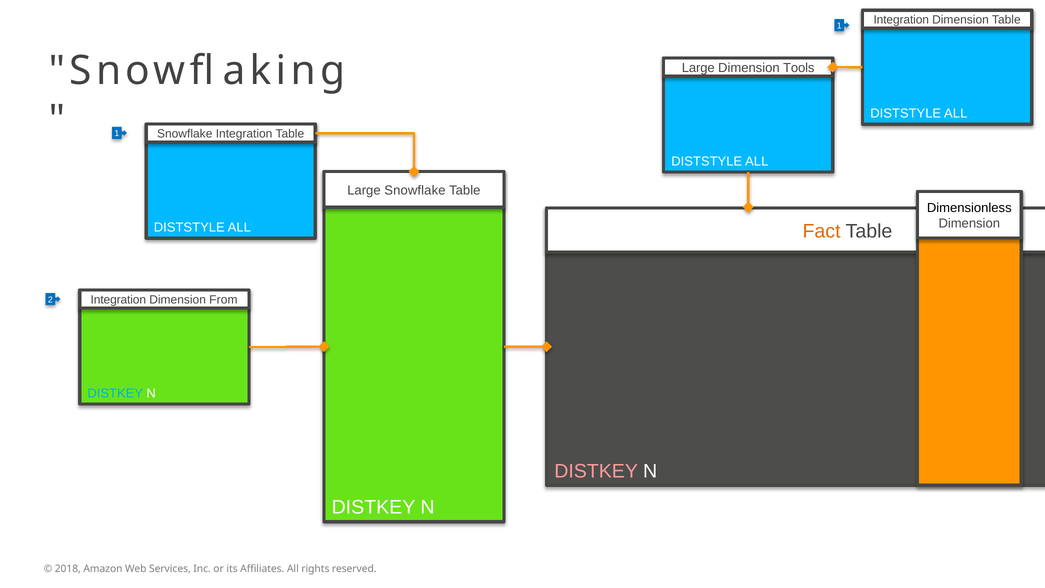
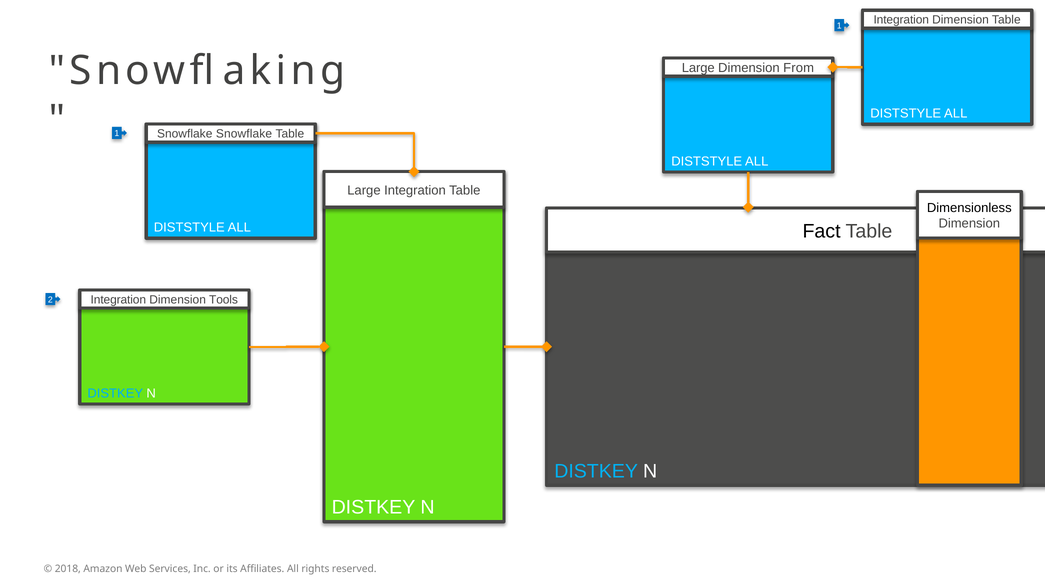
Tools: Tools -> From (799, 68)
Snowflake Integration: Integration -> Snowflake (244, 134)
Large Snowflake: Snowflake -> Integration (415, 190)
Fact colour: orange -> black (822, 231)
From: From -> Tools (223, 300)
DISTKEY colour: pink -> light blue (596, 471)
